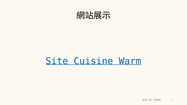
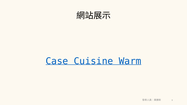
Site: Site -> Case (57, 61)
